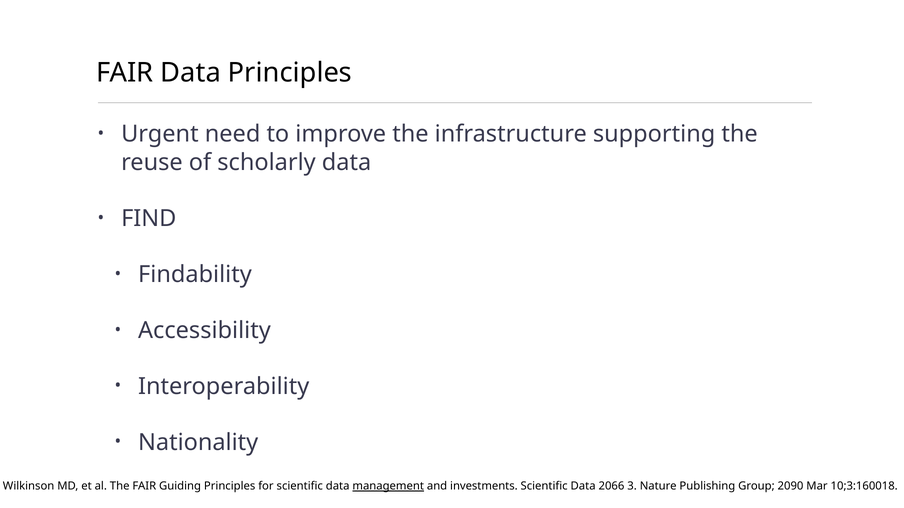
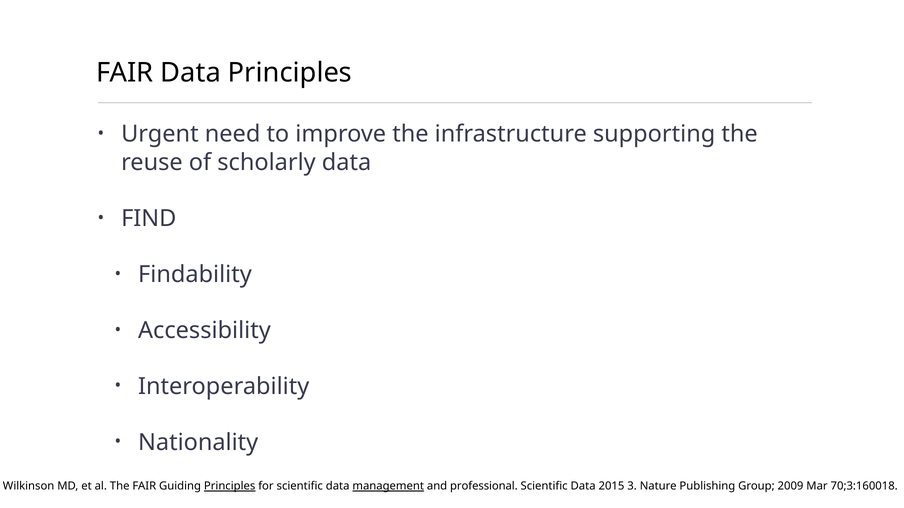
Principles underline: none -> present (230, 487)
investments: investments -> professional (484, 487)
2066: 2066 -> 2015 (611, 487)
2090: 2090 -> 2009 (791, 487)
10;3:160018: 10;3:160018 -> 70;3:160018 (864, 487)
